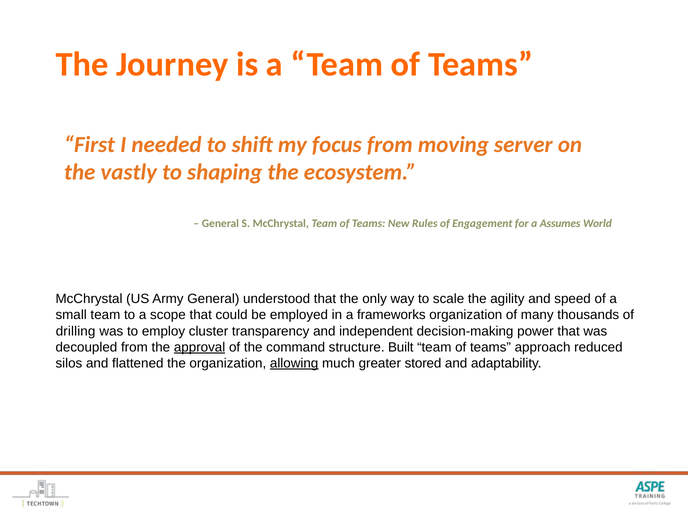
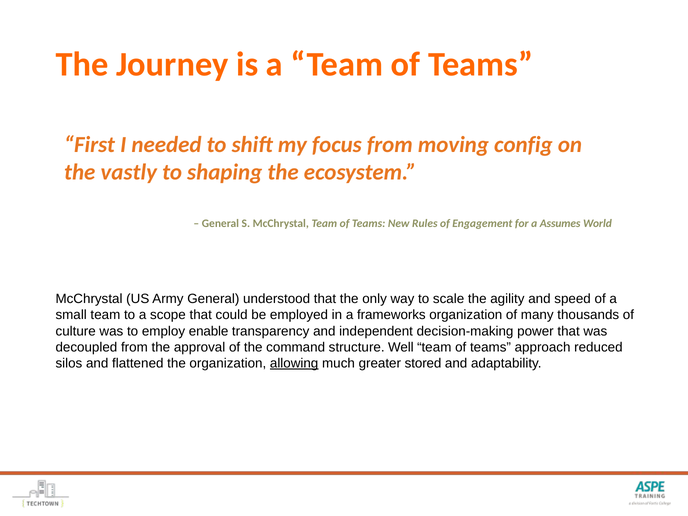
server: server -> config (523, 145)
drilling: drilling -> culture (76, 331)
cluster: cluster -> enable (209, 331)
approval underline: present -> none (200, 347)
Built: Built -> Well (401, 347)
